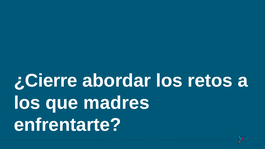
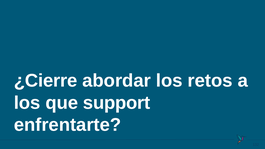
madres: madres -> support (117, 103)
